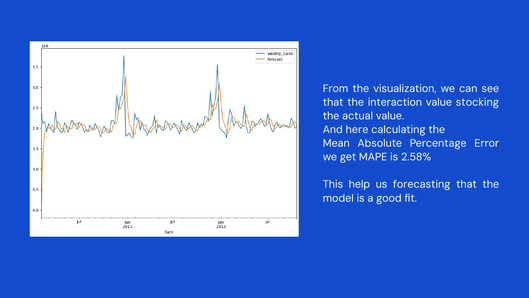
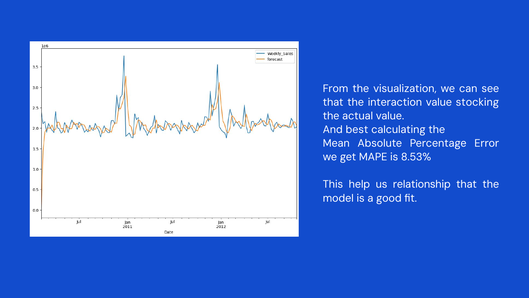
here: here -> best (357, 130)
2.58%: 2.58% -> 8.53% (416, 157)
forecasting: forecasting -> relationship (422, 184)
